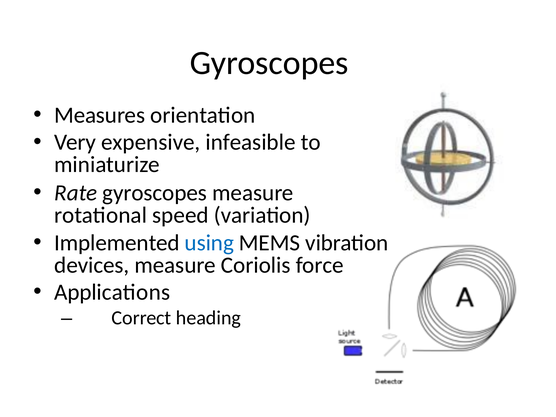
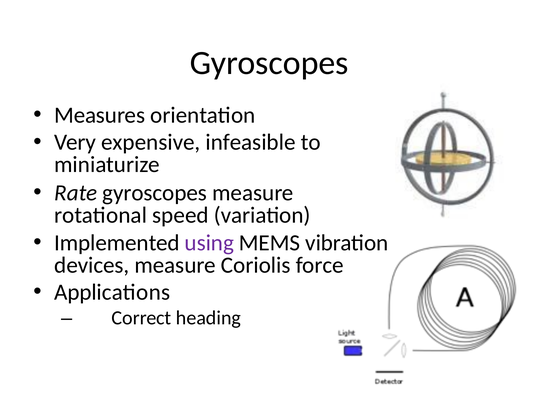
using colour: blue -> purple (209, 243)
